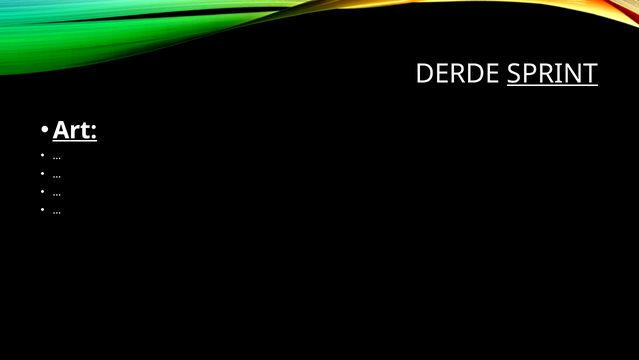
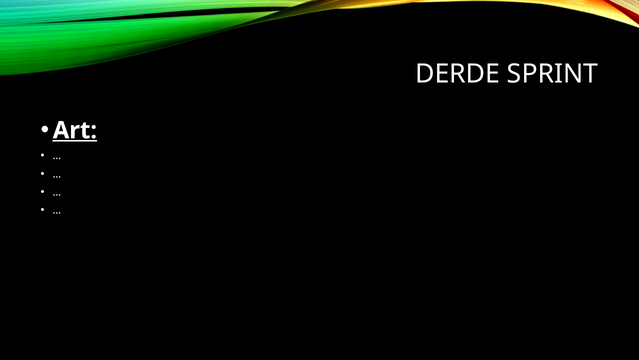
SPRINT underline: present -> none (553, 74)
